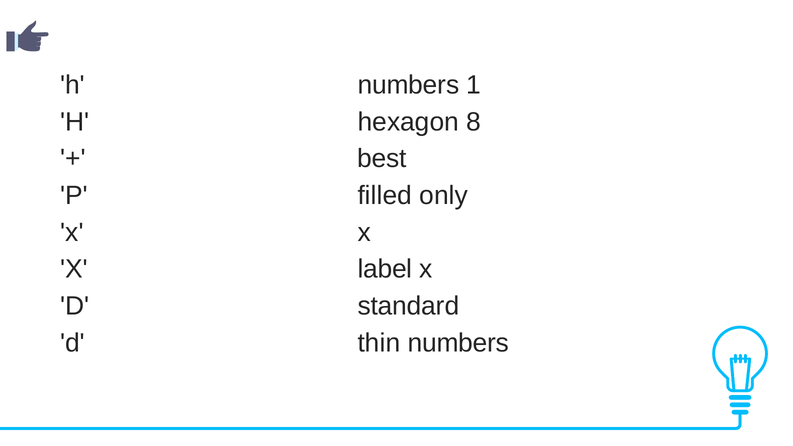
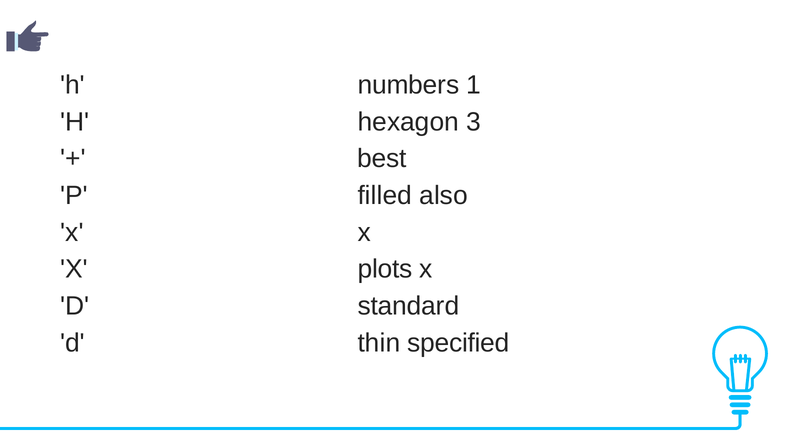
8: 8 -> 3 (474, 122)
only: only -> also (444, 196)
label: label -> plots (385, 269)
thin numbers: numbers -> specified (458, 343)
